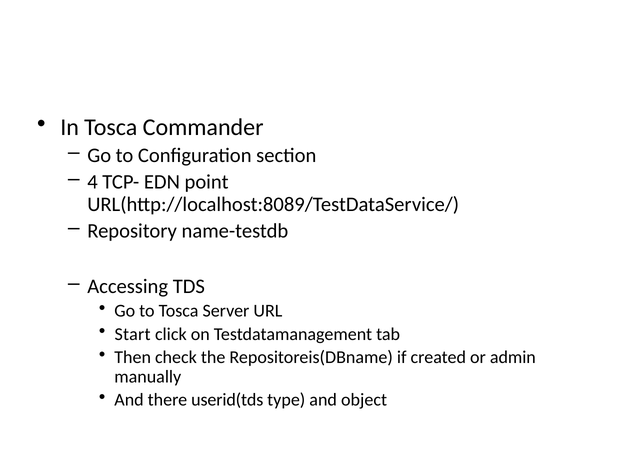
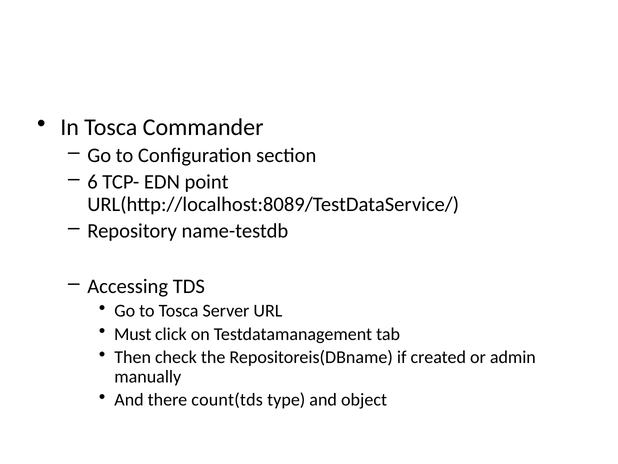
4: 4 -> 6 (93, 182)
Start: Start -> Must (133, 334)
userid(tds: userid(tds -> count(tds (227, 399)
